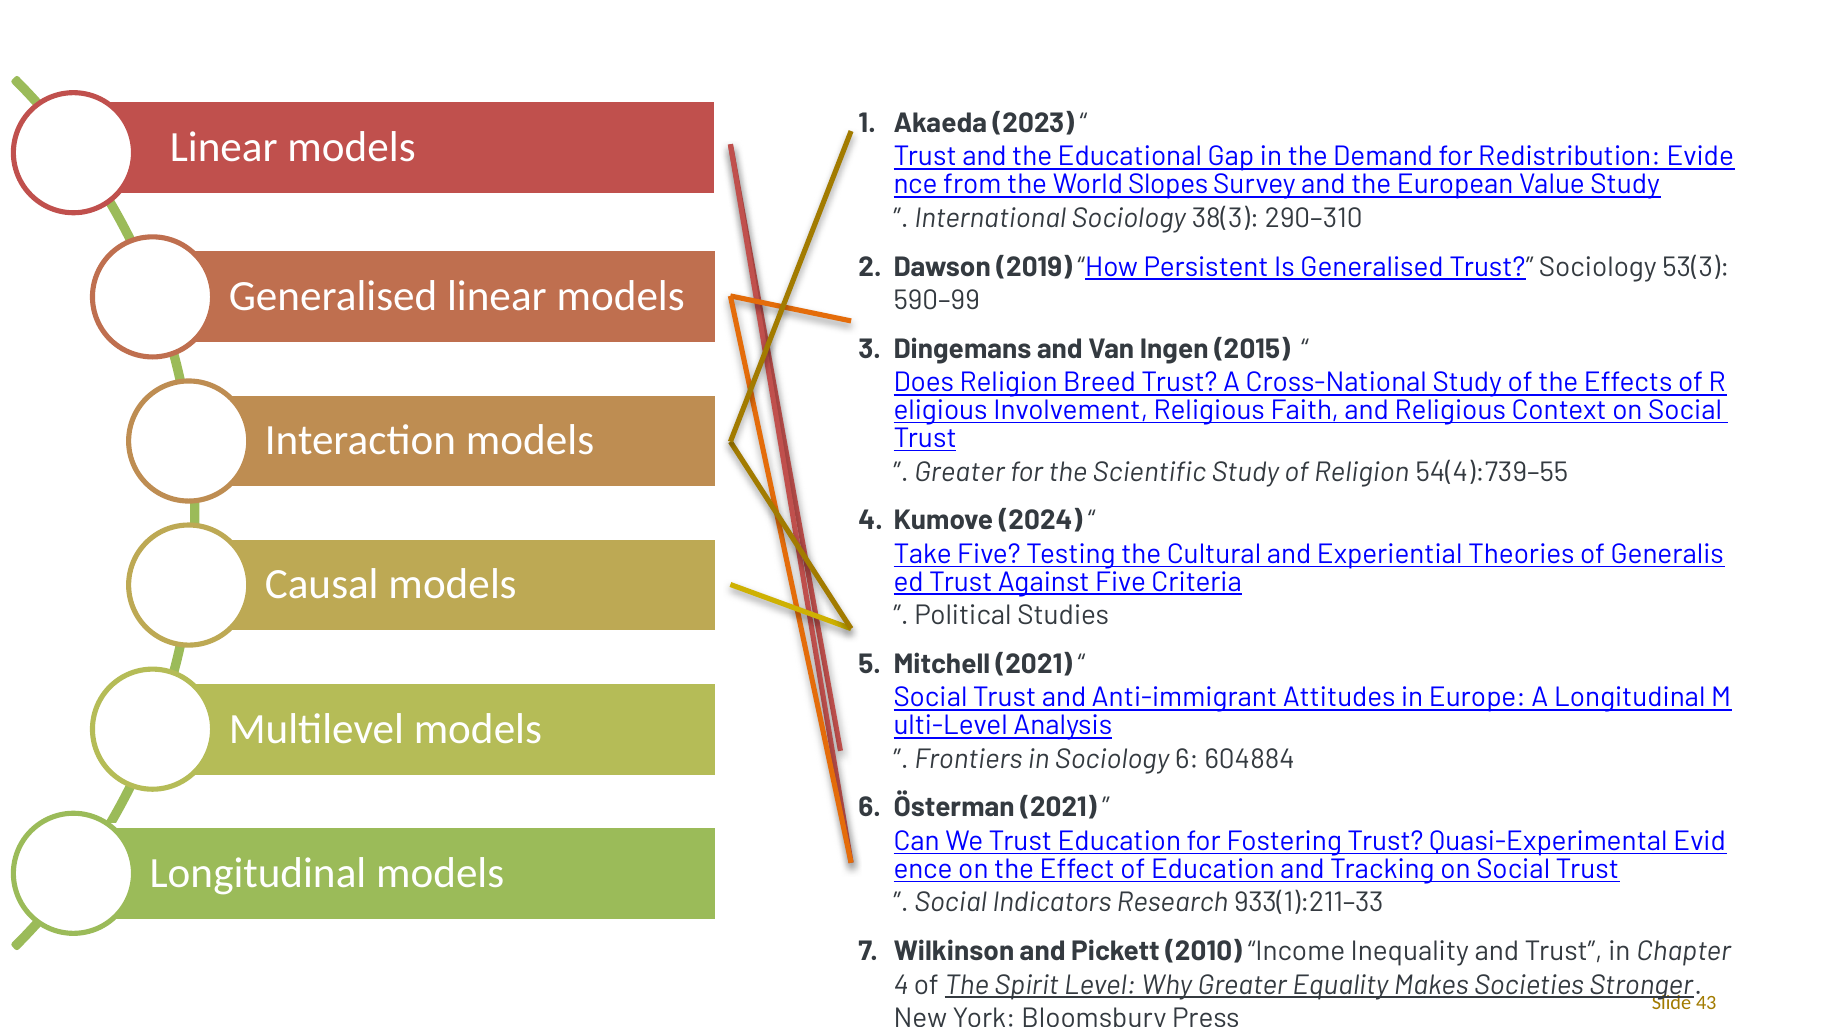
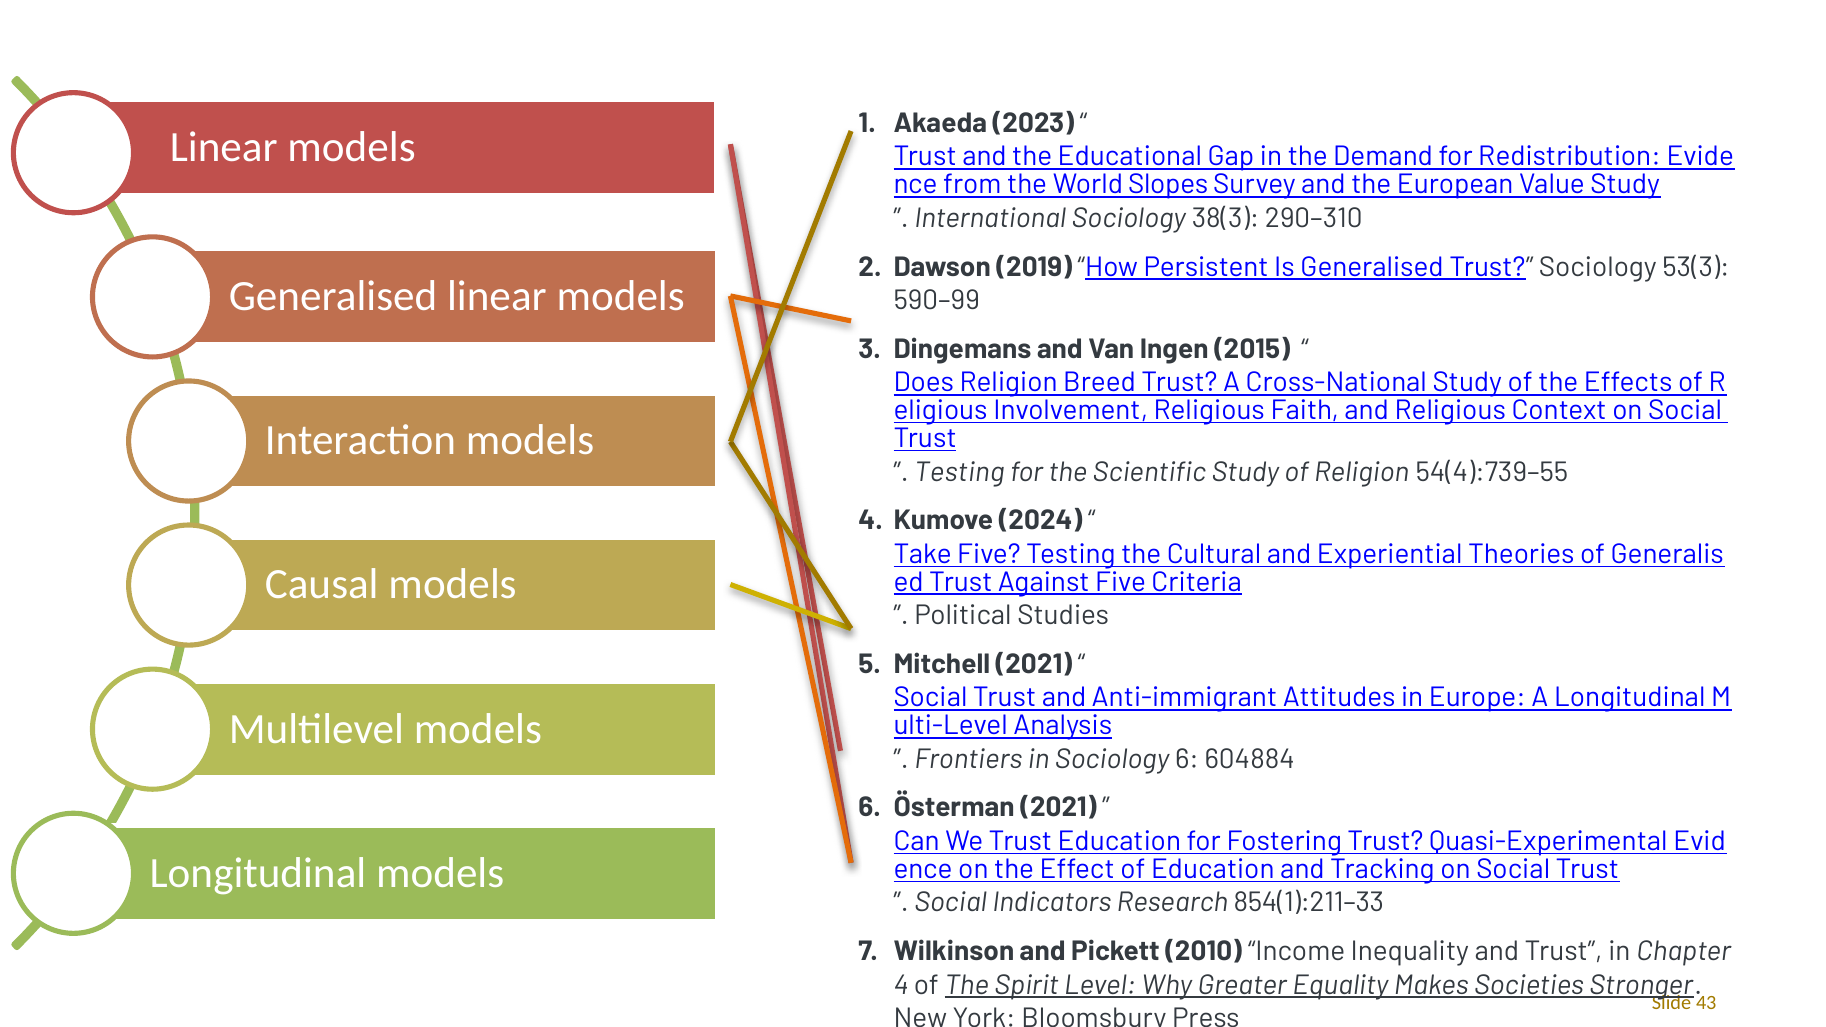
Greater: Greater -> Testing (959, 472)
933(1):211–33: 933(1):211–33 -> 854(1):211–33 (1309, 903)
